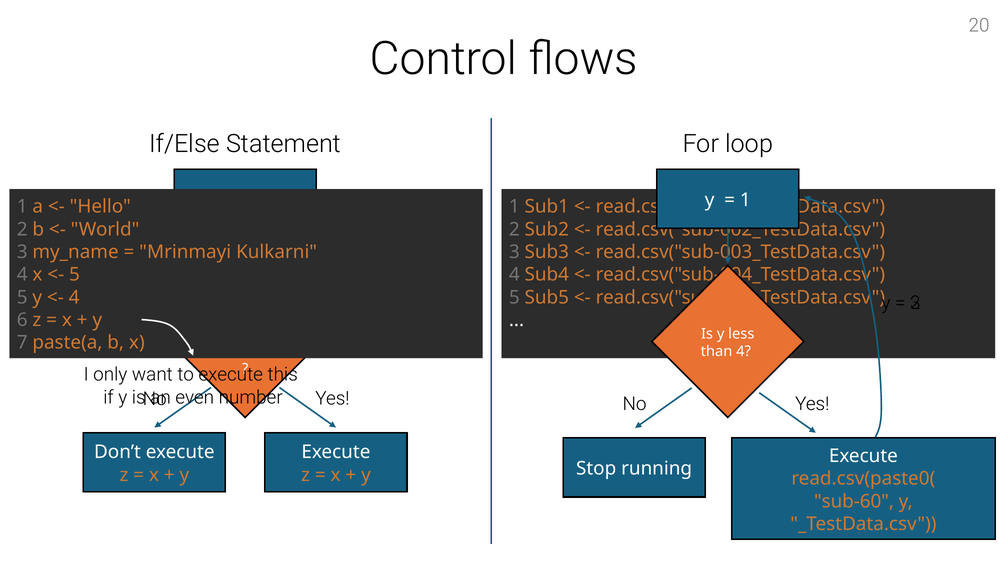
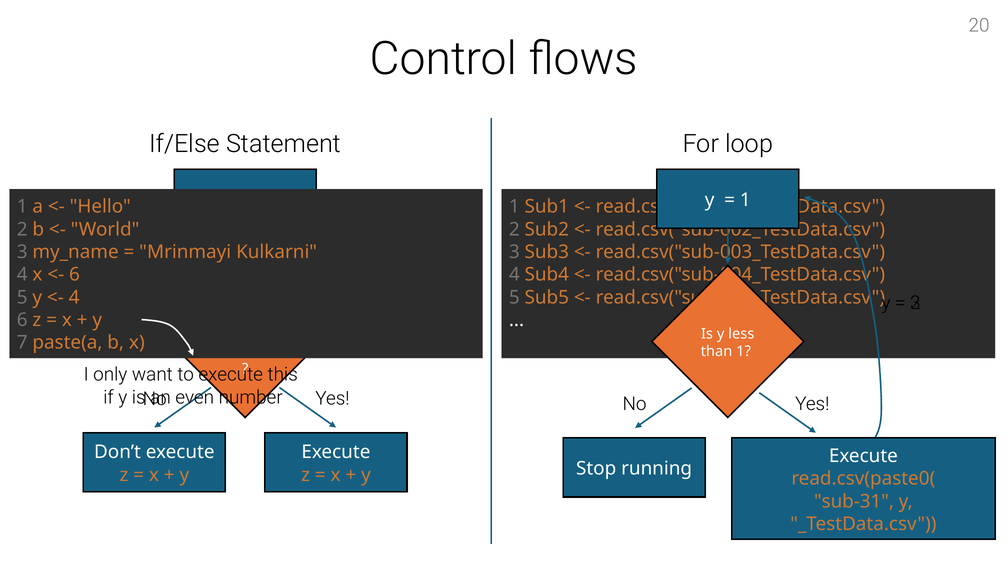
5: 5 -> 6 (75, 275)
than 4: 4 -> 1 (744, 351)
sub-60: sub-60 -> sub-31 (854, 501)
